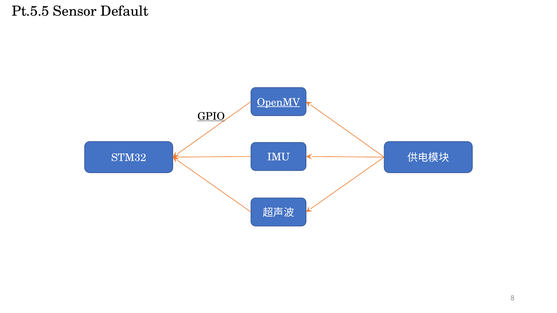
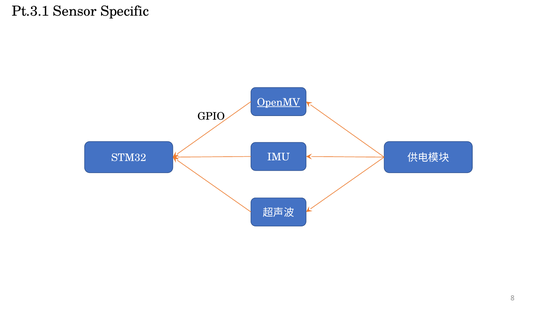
Pt.5.5: Pt.5.5 -> Pt.3.1 (31, 11)
Default: Default -> Specific (125, 11)
GPIO underline: present -> none (211, 116)
